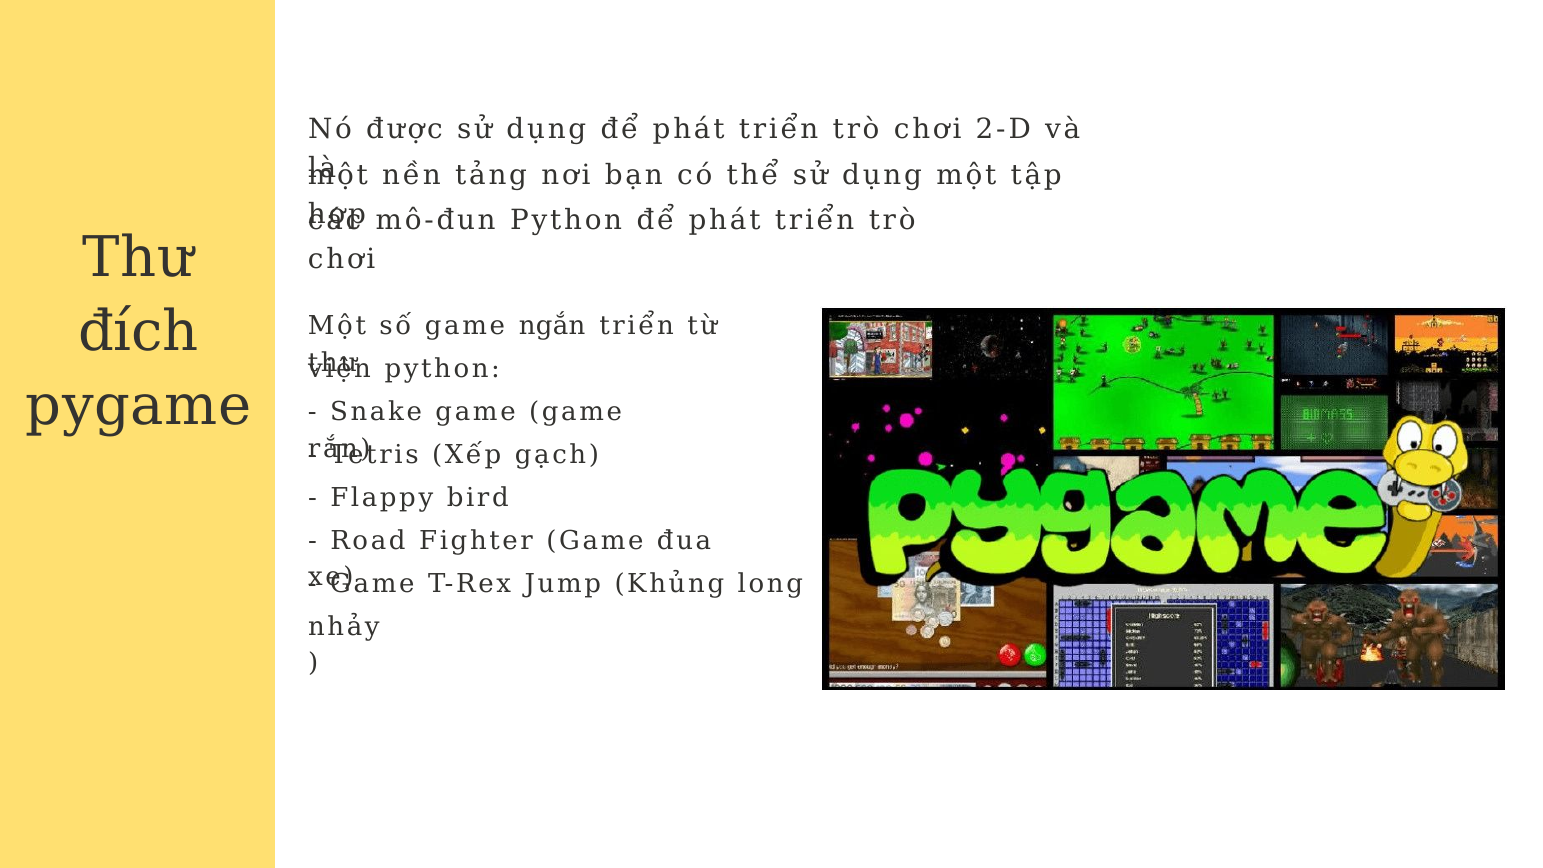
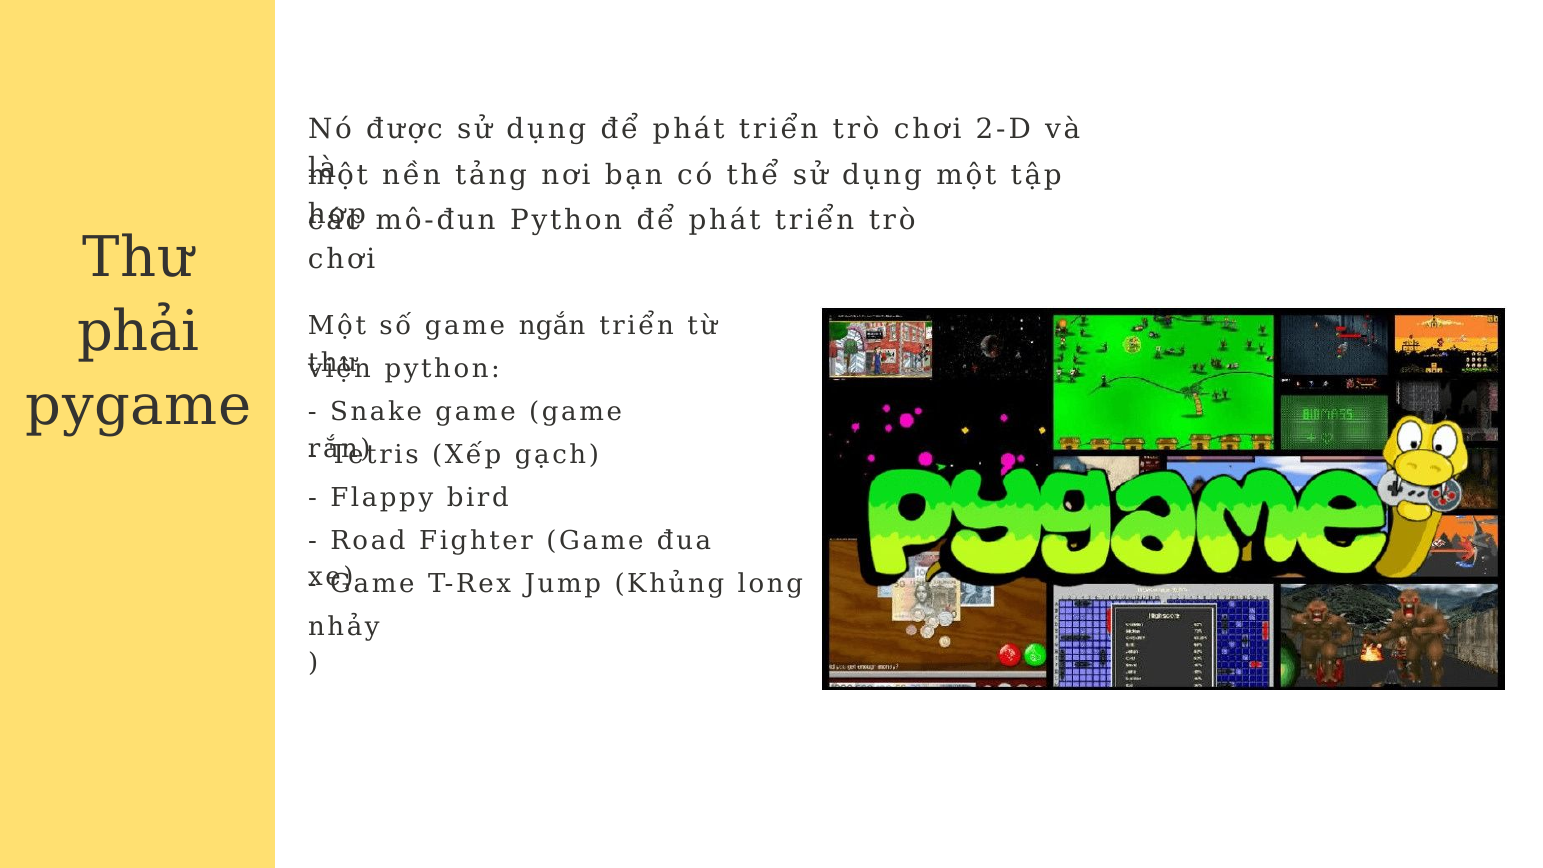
đích: đích -> phải (138, 332)
